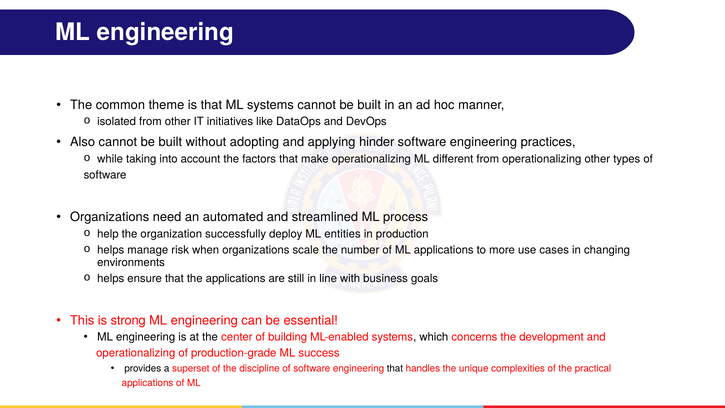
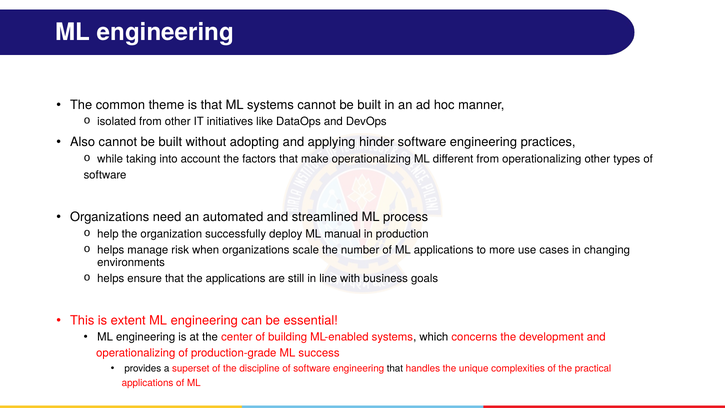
entities: entities -> manual (343, 234)
strong: strong -> extent (128, 320)
